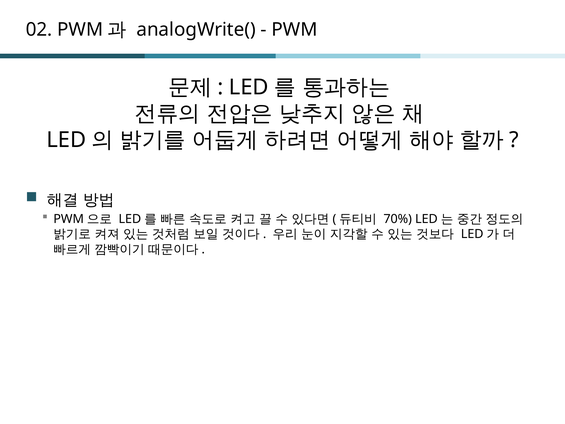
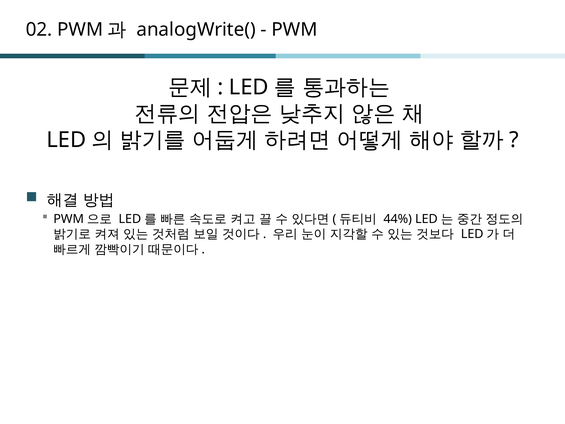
70%: 70% -> 44% (398, 219)
